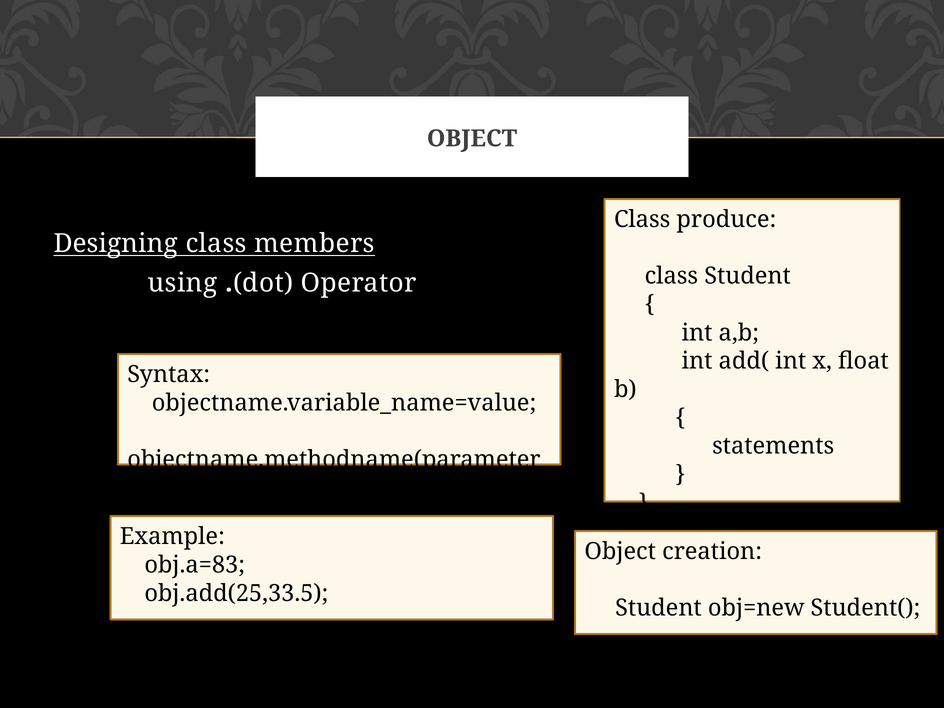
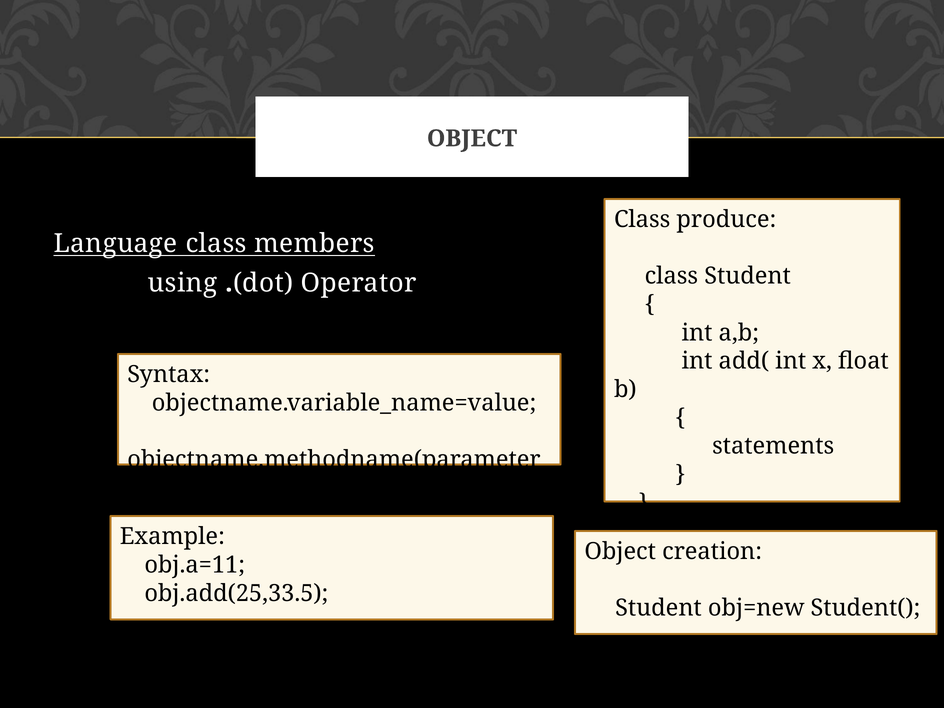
Designing: Designing -> Language (116, 244)
obj.a=83: obj.a=83 -> obj.a=11 (195, 565)
